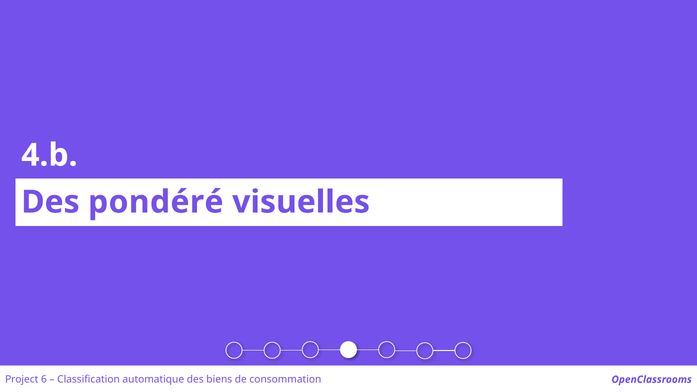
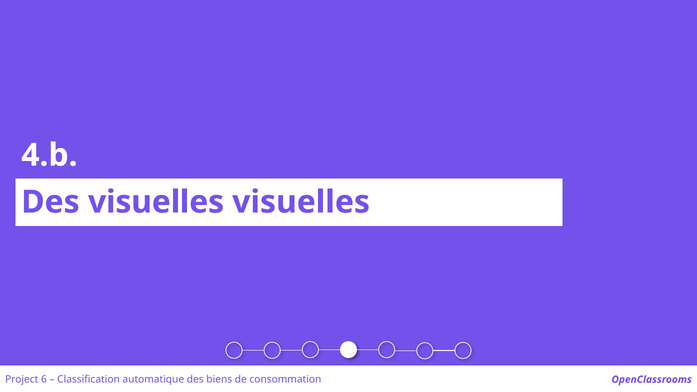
Des pondéré: pondéré -> visuelles (156, 202)
